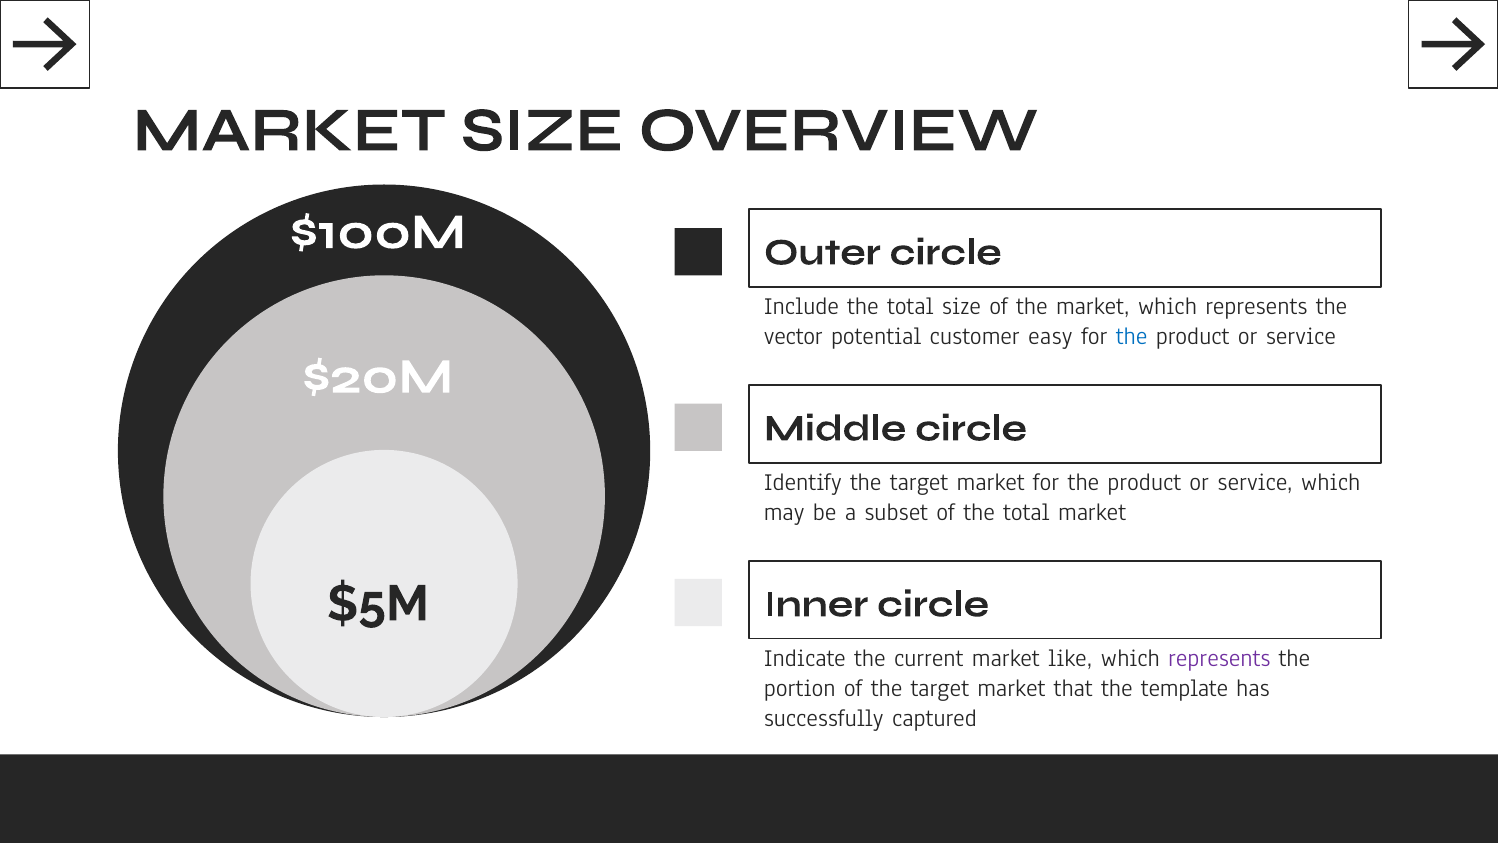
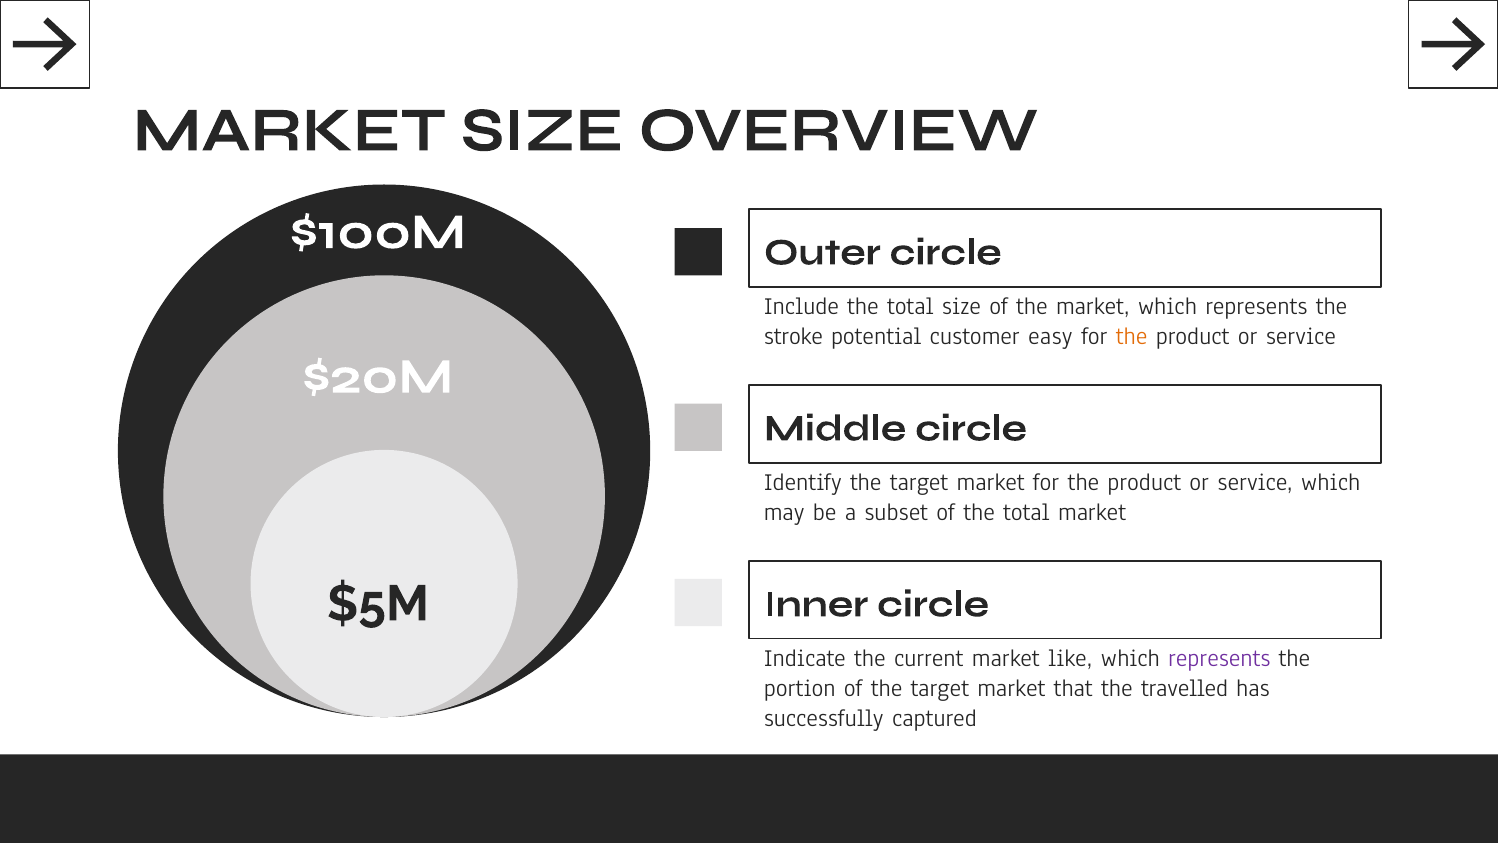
vector: vector -> stroke (793, 336)
the colour: blue -> orange (1132, 336)
template: template -> travelled (1185, 688)
